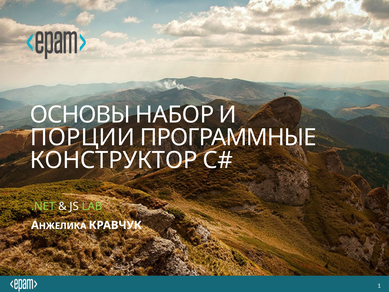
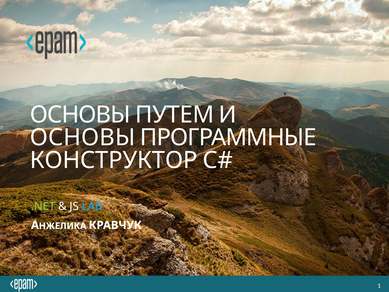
НАБОР: НАБОР -> ПУТЕМ (175, 115)
ПОРЦИИ: ПОРЦИИ -> ОСНОВЫ (83, 137)
LAB colour: light green -> light blue (92, 206)
